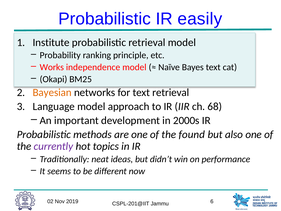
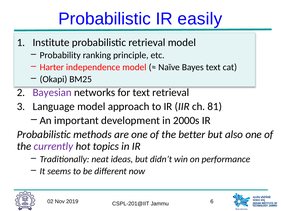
Works: Works -> Harter (52, 67)
Bayesian colour: orange -> purple (52, 92)
68: 68 -> 81 (215, 106)
found: found -> better (192, 134)
